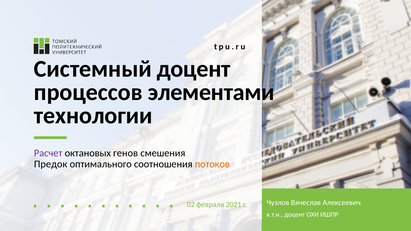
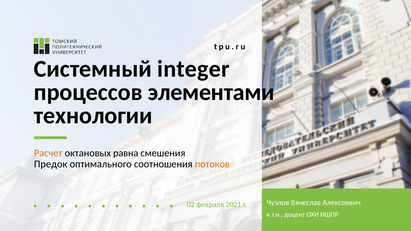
Системный доцент: доцент -> integer (193, 69)
Расчет colour: purple -> orange (48, 153)
генов: генов -> равна (126, 153)
